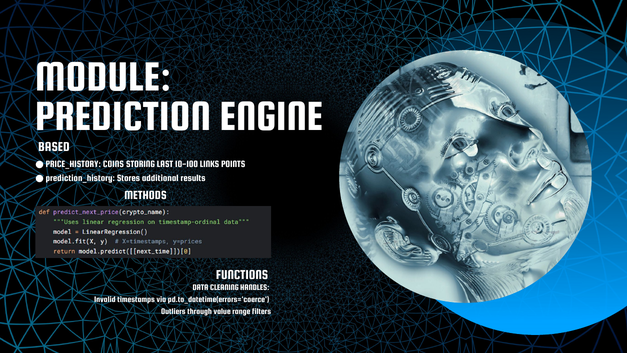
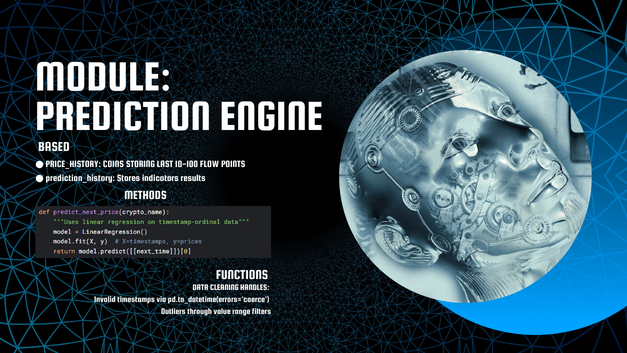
LINKS: LINKS -> FLOW (209, 164)
additional: additional -> indicators (160, 178)
